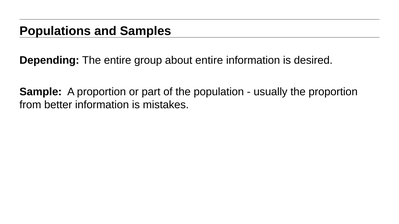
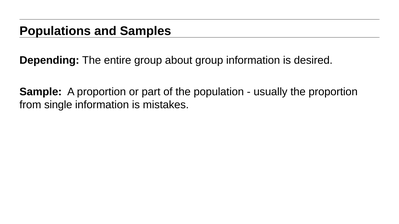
about entire: entire -> group (209, 60)
better: better -> single (58, 105)
